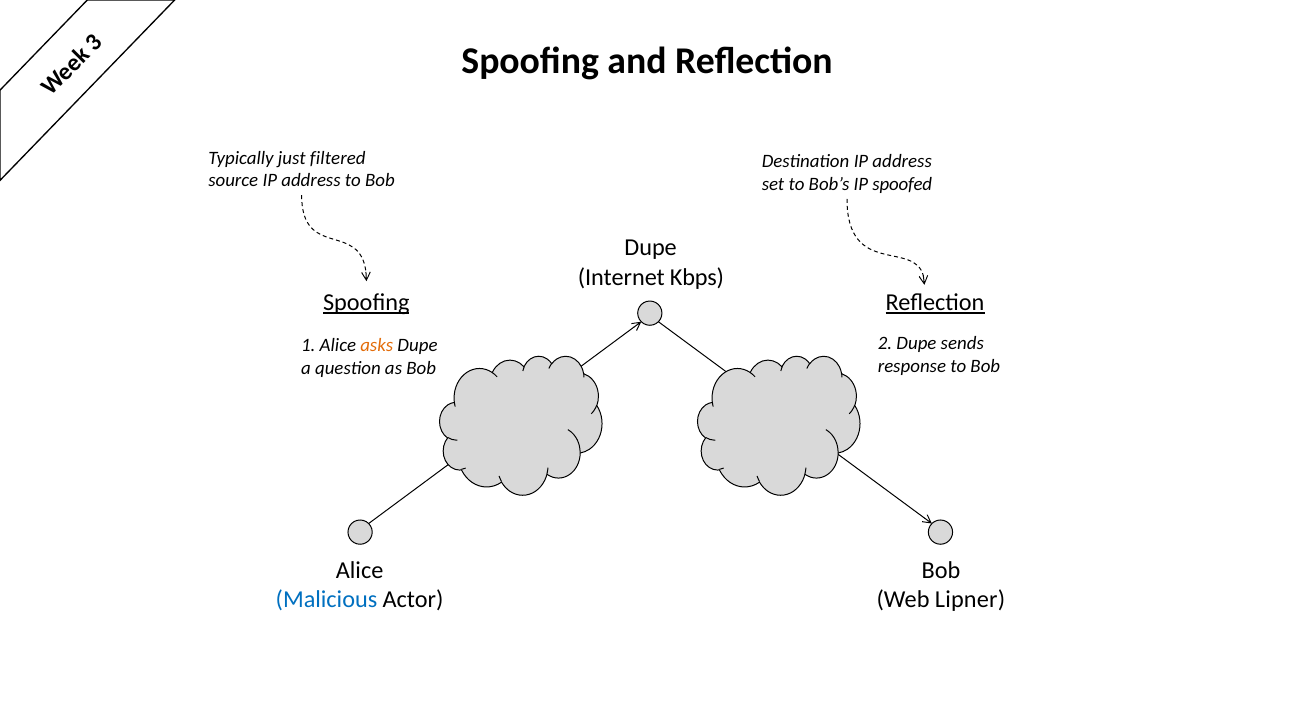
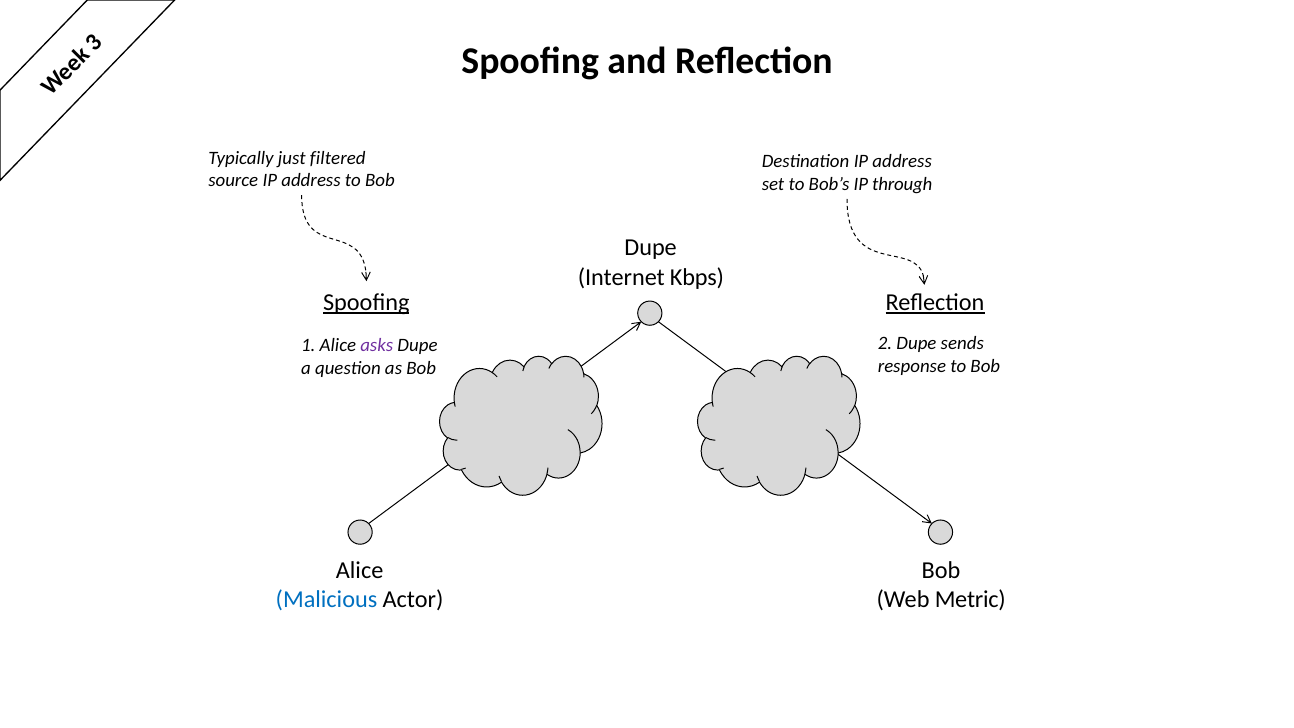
spoofed: spoofed -> through (902, 184)
asks colour: orange -> purple (377, 345)
Lipner: Lipner -> Metric (970, 599)
